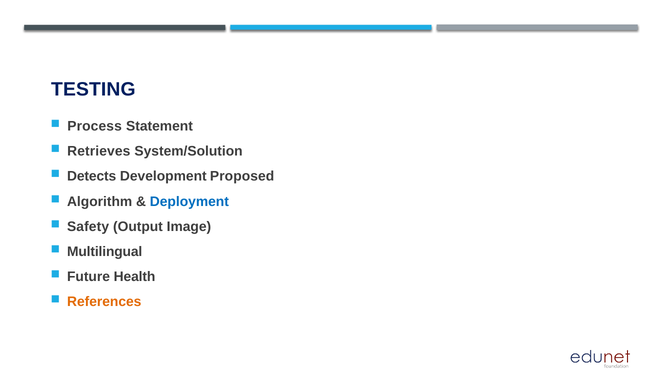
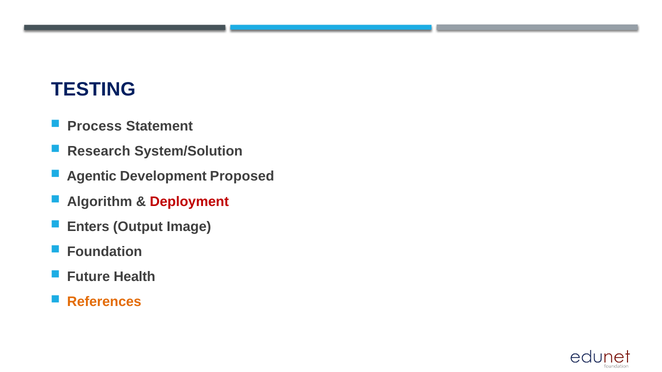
Retrieves: Retrieves -> Research (99, 151)
Detects: Detects -> Agentic (92, 177)
Deployment colour: blue -> red (189, 202)
Safety: Safety -> Enters (88, 227)
Multilingual: Multilingual -> Foundation (105, 252)
